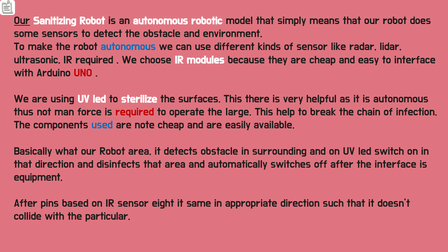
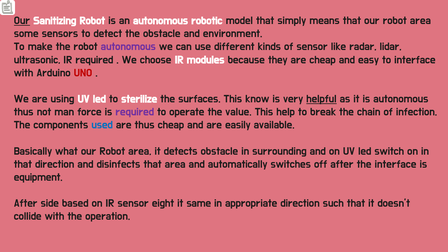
that our robot does: does -> area (420, 21)
autonomous colour: blue -> purple (128, 47)
there: there -> know (257, 99)
helpful underline: none -> present (321, 99)
required colour: red -> purple (135, 112)
large: large -> value (238, 112)
are note: note -> thus (145, 125)
pins: pins -> side (50, 203)
particular: particular -> operation (108, 216)
